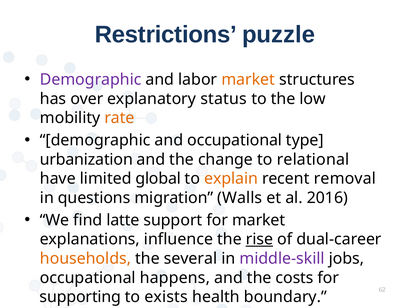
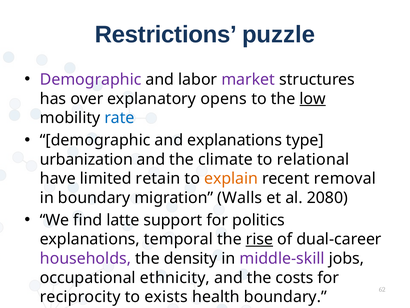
market colour: orange -> purple (248, 79)
status: status -> opens (224, 99)
low underline: none -> present (313, 99)
rate colour: orange -> blue (119, 118)
and occupational: occupational -> explanations (235, 140)
change: change -> climate (225, 159)
global: global -> retain (158, 178)
in questions: questions -> boundary (94, 198)
2016: 2016 -> 2080 (327, 198)
for market: market -> politics (259, 220)
influence: influence -> temporal (178, 239)
households colour: orange -> purple (85, 258)
several: several -> density (191, 258)
happens: happens -> ethnicity (175, 277)
supporting: supporting -> reciprocity (80, 296)
